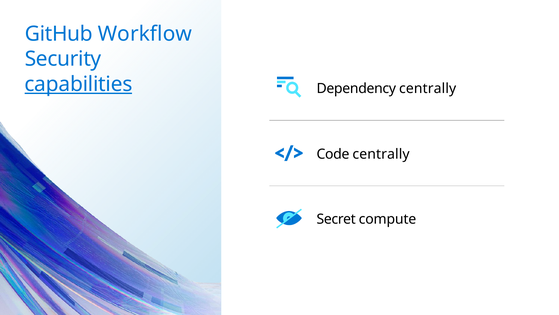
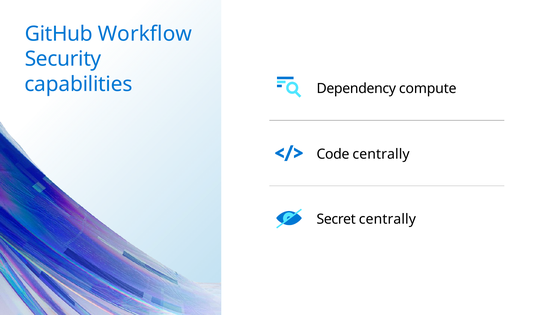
capabilities underline: present -> none (78, 84)
Dependency centrally: centrally -> compute (428, 88)
Secret compute: compute -> centrally (387, 219)
